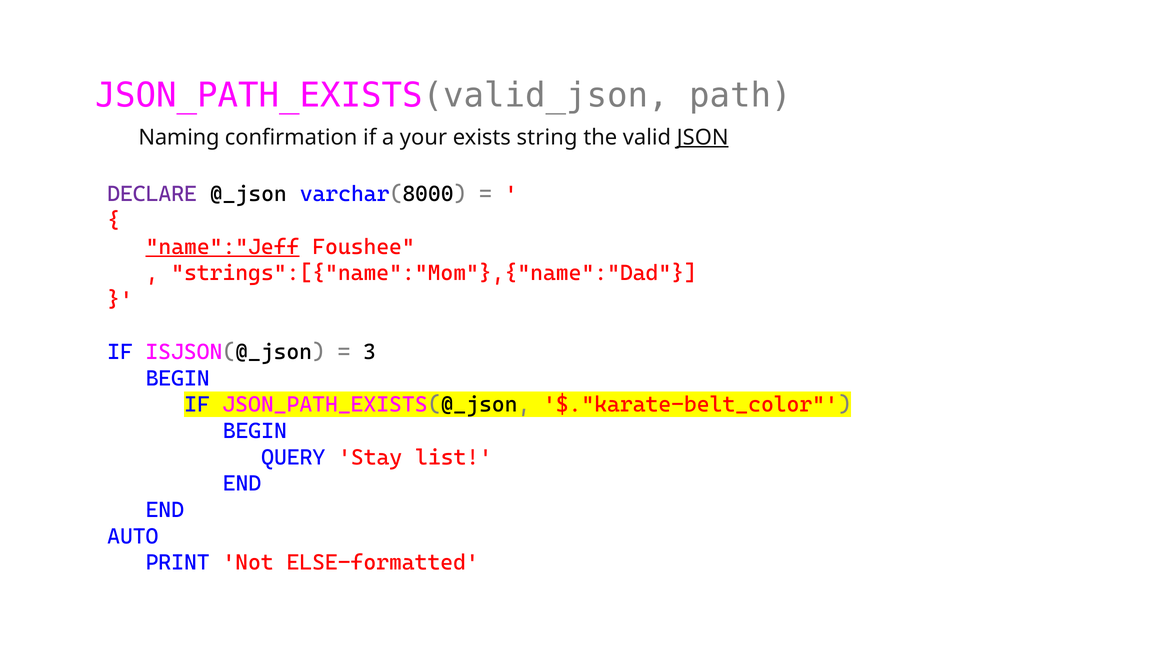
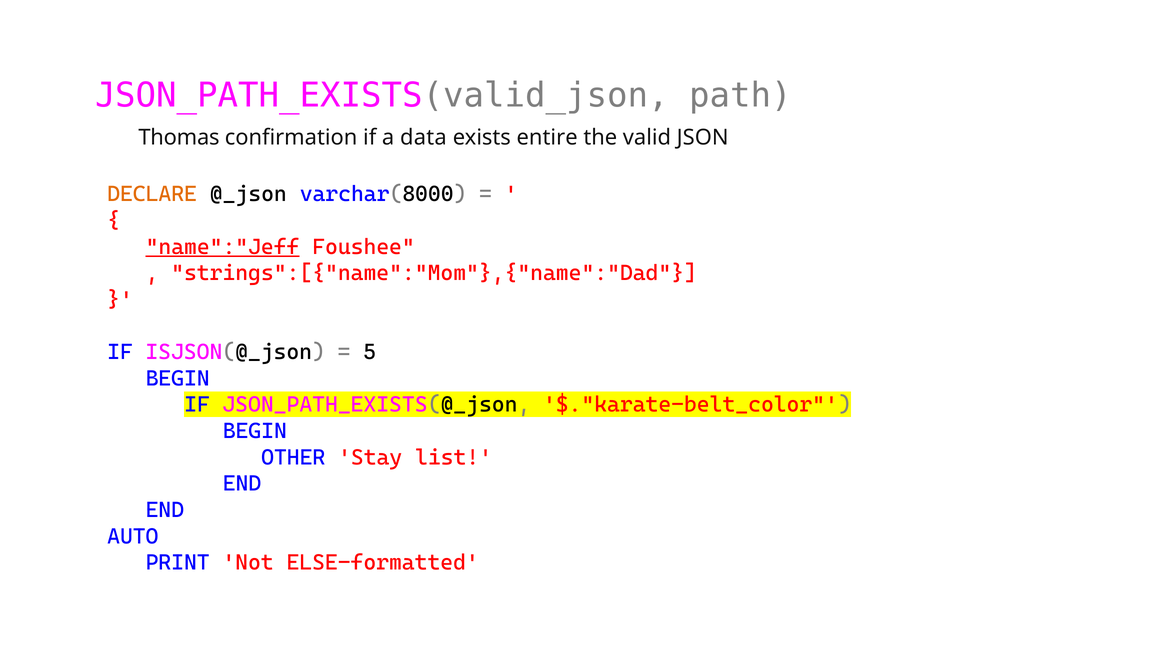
Naming: Naming -> Thomas (179, 137)
your: your -> data (423, 137)
string: string -> entire (547, 137)
JSON underline: present -> none (703, 137)
DECLARE colour: purple -> orange (152, 194)
3: 3 -> 5 (369, 352)
QUERY: QUERY -> OTHER (293, 457)
